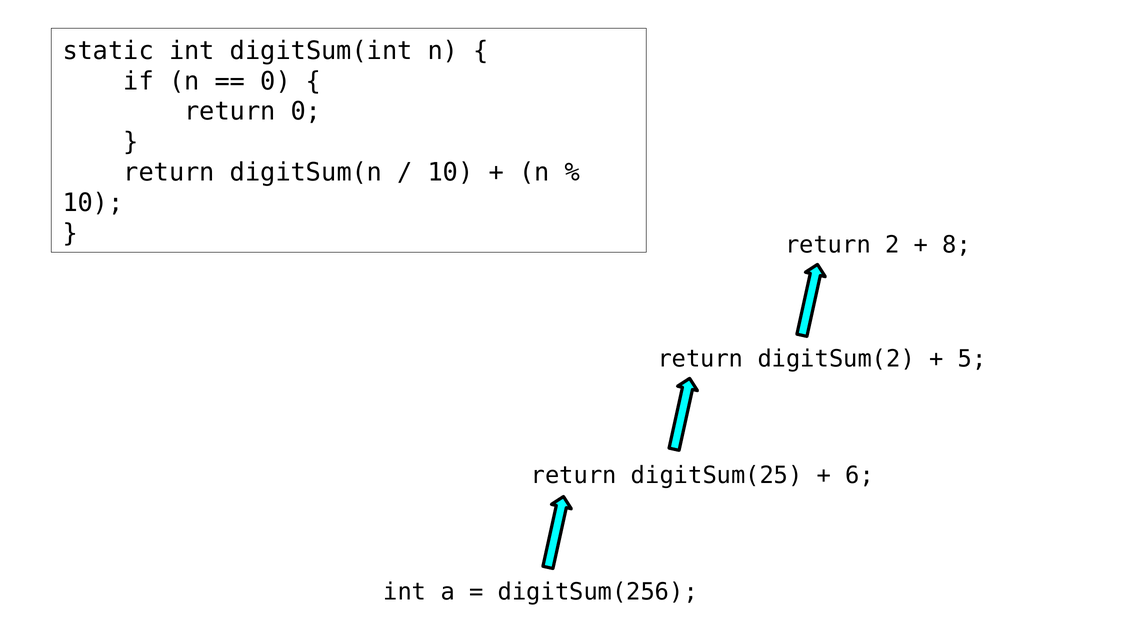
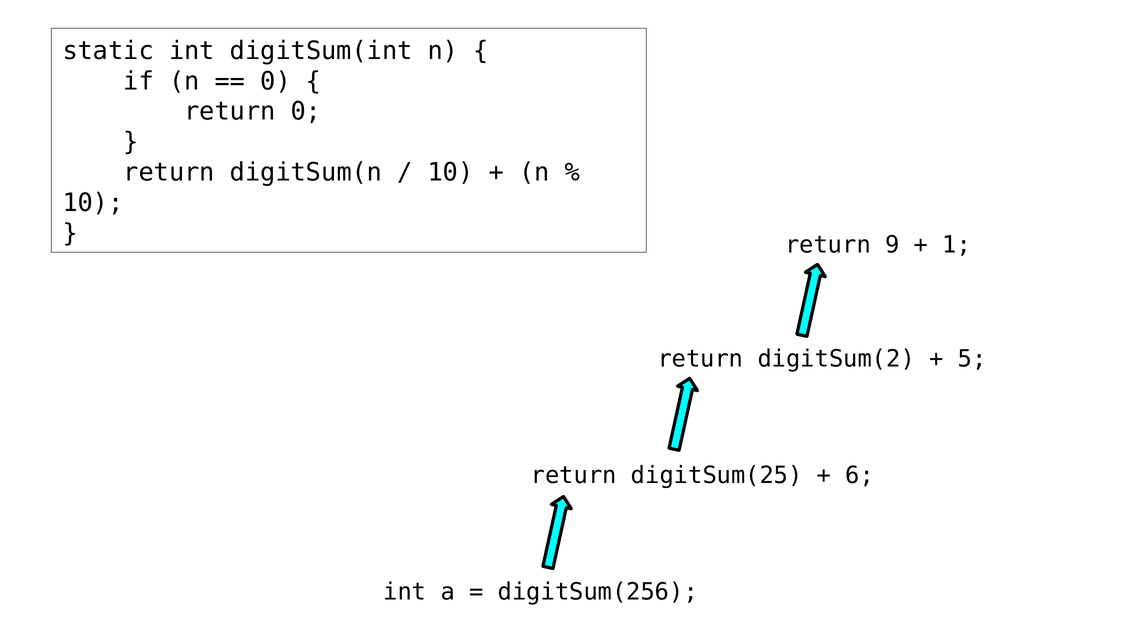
2: 2 -> 9 (892, 245)
8: 8 -> 1 (957, 245)
